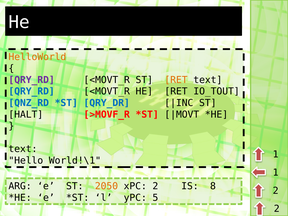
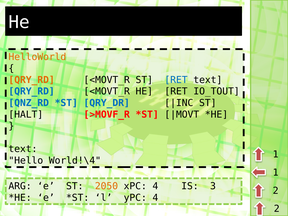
QRY_RD colour: purple -> orange (32, 80)
RET colour: orange -> blue (176, 80)
World!\1: World!\1 -> World!\4 (75, 161)
xPC 2: 2 -> 4 (155, 186)
8: 8 -> 3 (213, 186)
yPC 5: 5 -> 4 (155, 198)
